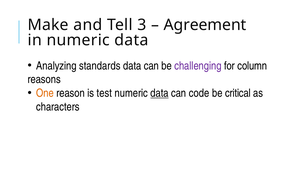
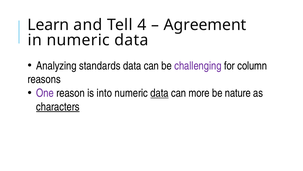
Make: Make -> Learn (48, 25)
3: 3 -> 4 (142, 25)
One colour: orange -> purple (45, 93)
test: test -> into (104, 93)
code: code -> more (199, 93)
critical: critical -> nature (238, 93)
characters underline: none -> present (58, 106)
